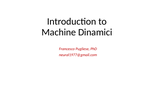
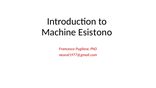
Dinamici: Dinamici -> Esistono (95, 32)
